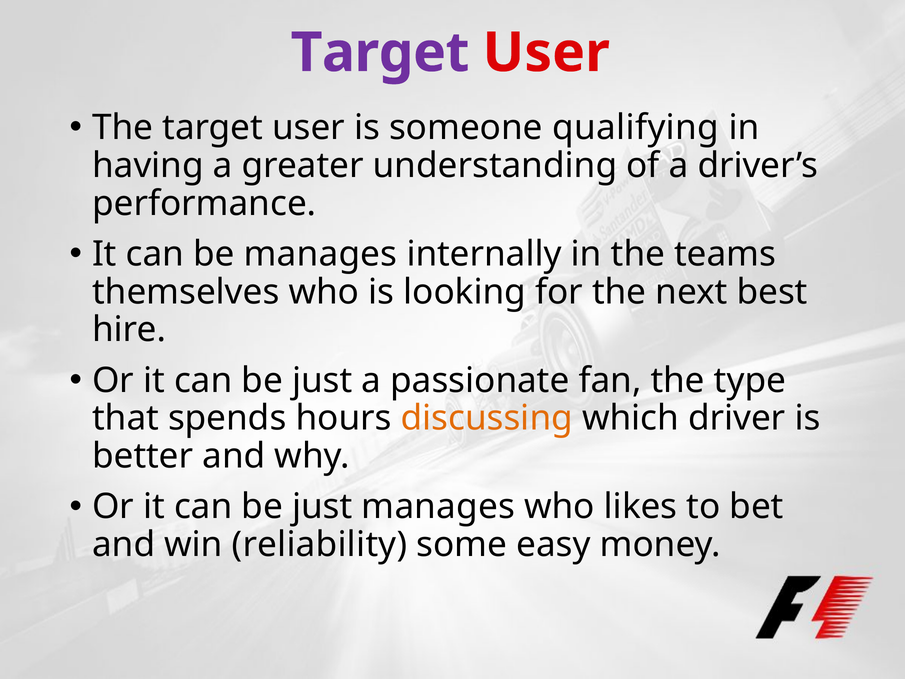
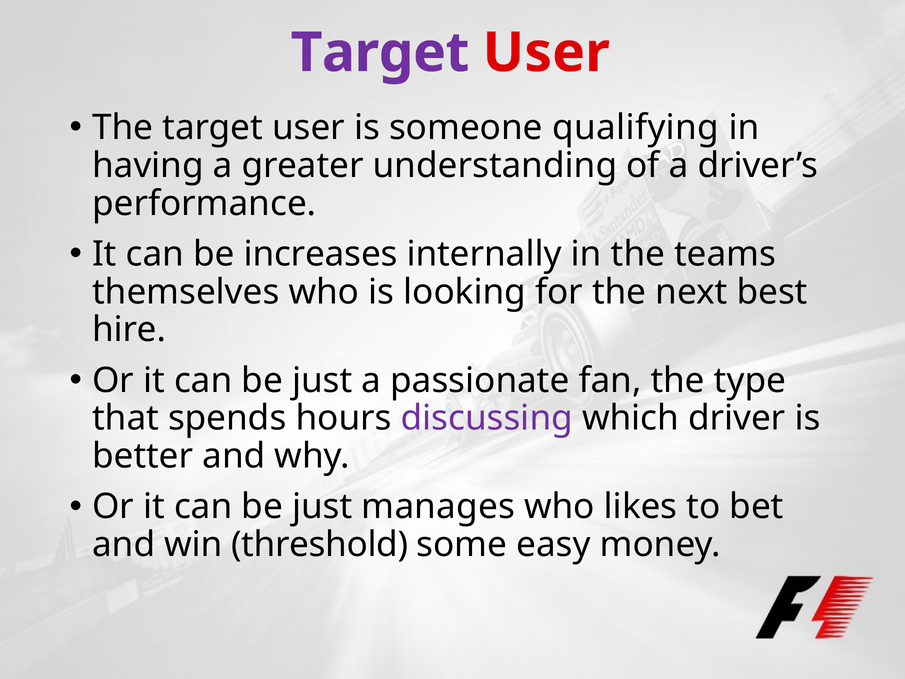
be manages: manages -> increases (321, 254)
discussing colour: orange -> purple (487, 418)
reliability: reliability -> threshold (320, 545)
